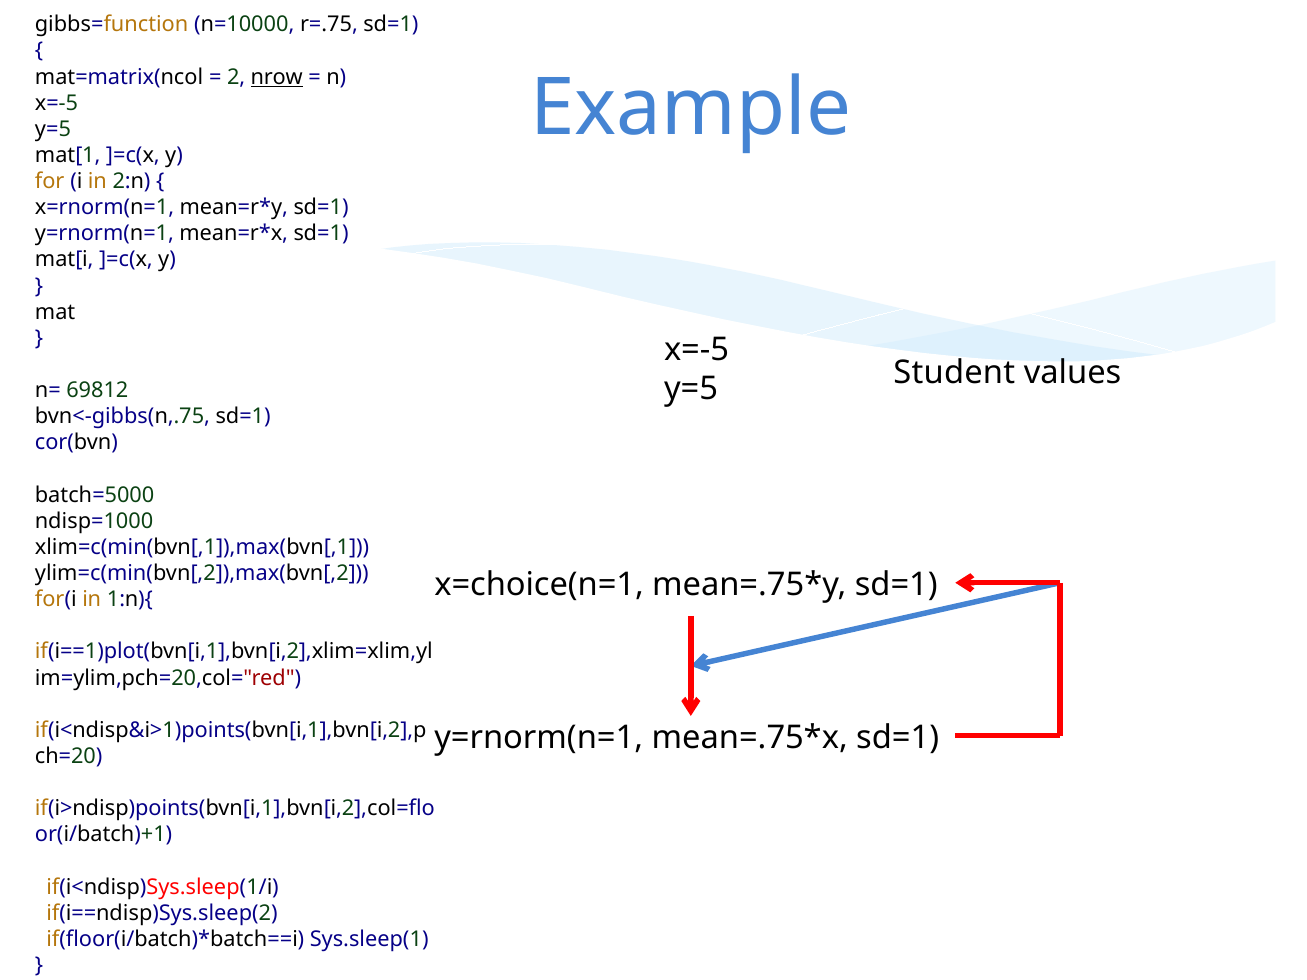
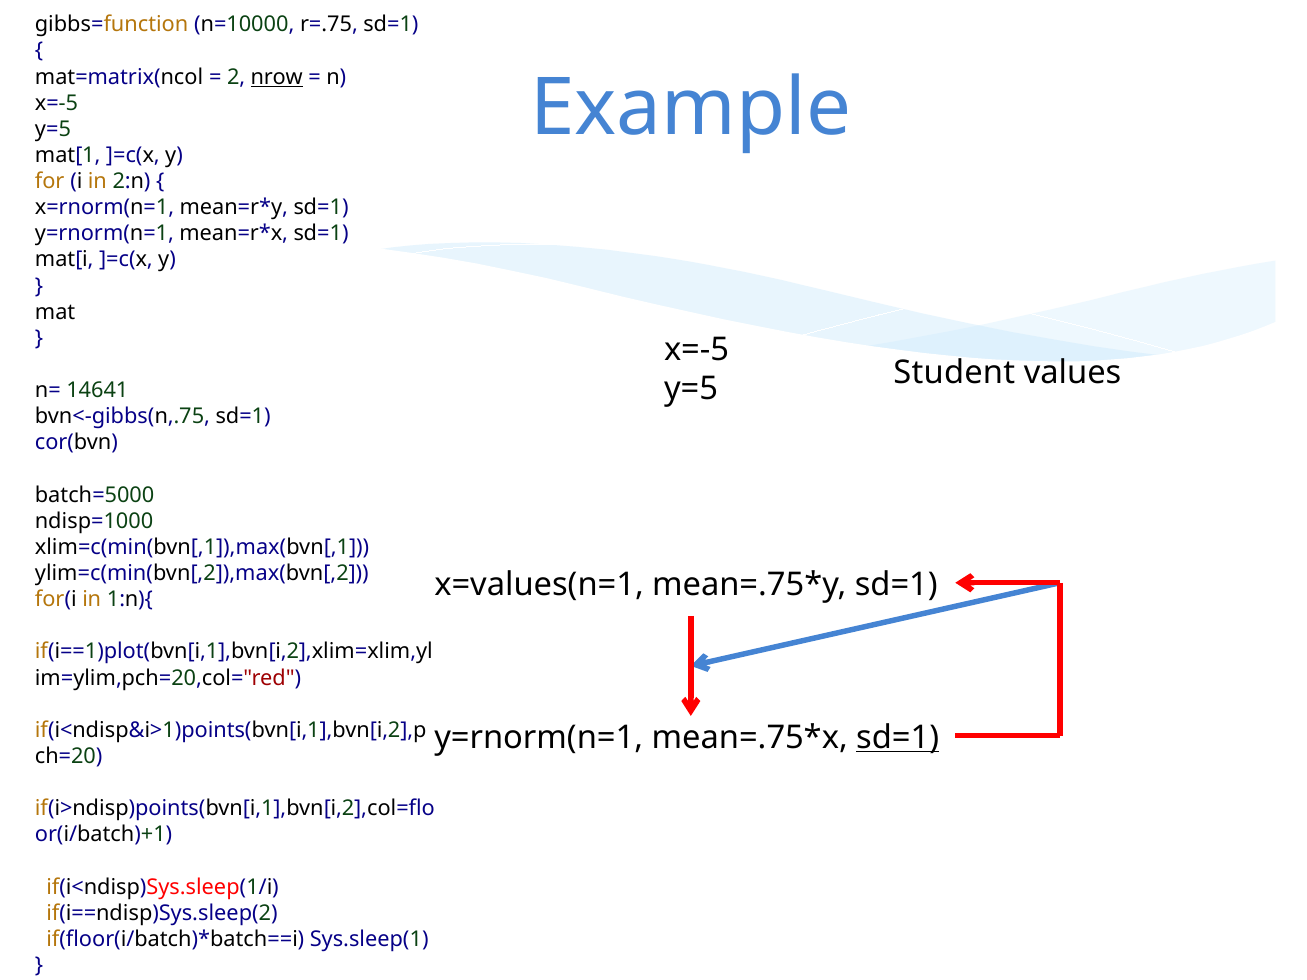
69812: 69812 -> 14641 (97, 391)
x=choice(n=1: x=choice(n=1 -> x=values(n=1 (539, 585)
sd=1 underline: none -> present (898, 738)
